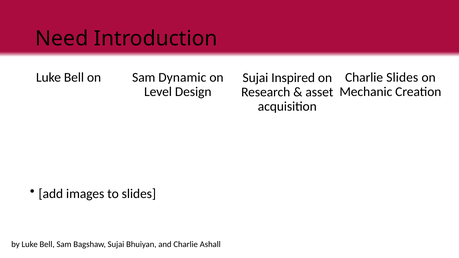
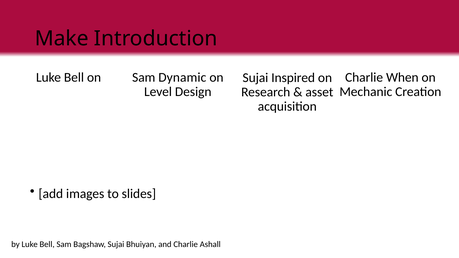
Need: Need -> Make (62, 39)
Charlie Slides: Slides -> When (402, 77)
